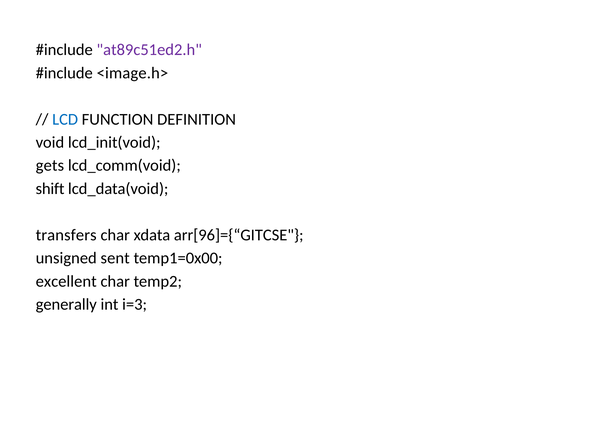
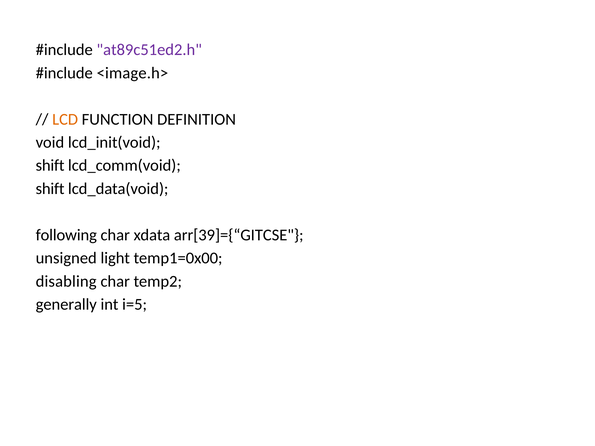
LCD colour: blue -> orange (65, 119)
gets: gets -> shift (50, 166)
transfers: transfers -> following (66, 235)
arr[96]={“GITCSE: arr[96]={“GITCSE -> arr[39]={“GITCSE (239, 235)
sent: sent -> light (115, 258)
excellent: excellent -> disabling (66, 281)
i=3: i=3 -> i=5 (135, 305)
